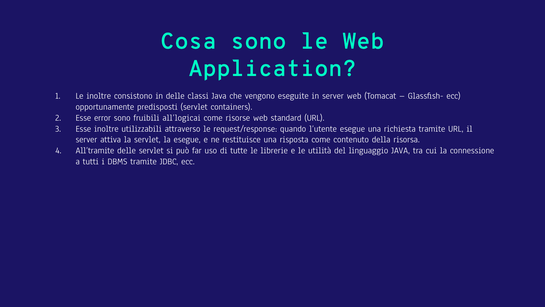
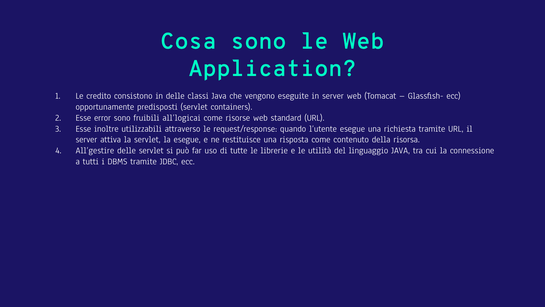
Le inoltre: inoltre -> credito (99, 96)
All’tramite: All’tramite -> All’gestire (95, 150)
